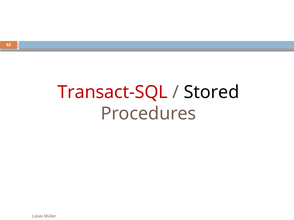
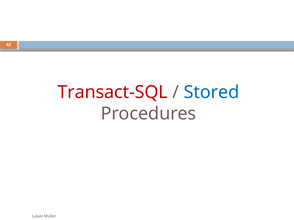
Stored colour: black -> blue (211, 92)
